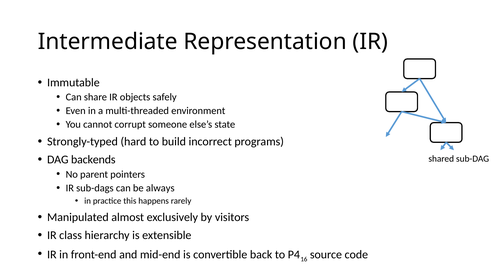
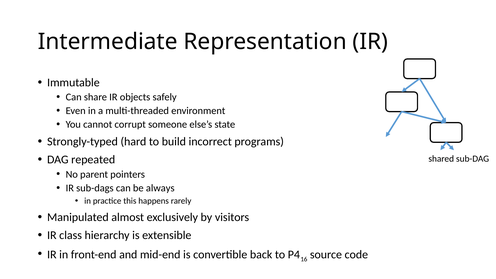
backends: backends -> repeated (93, 160)
